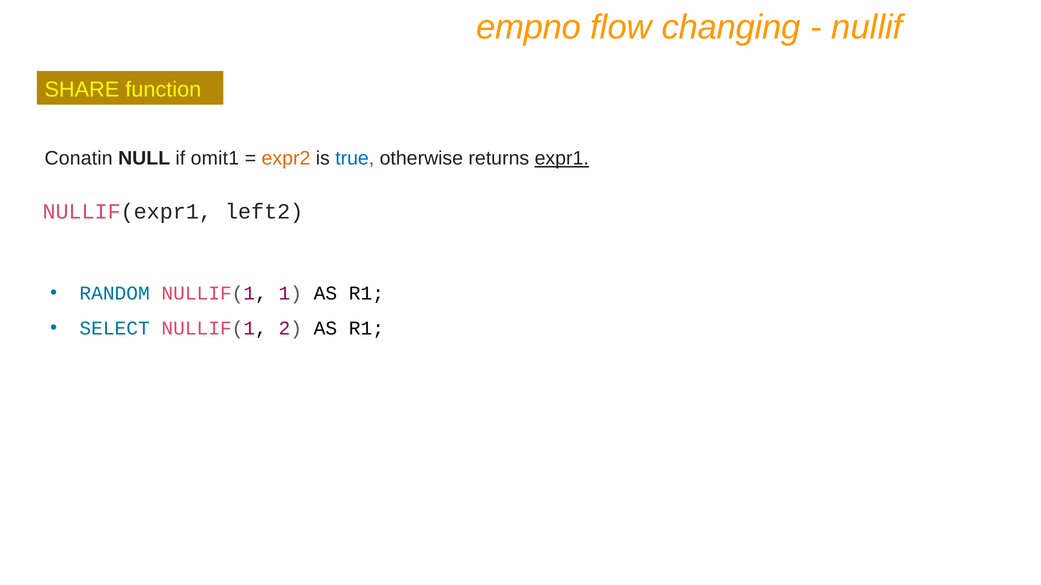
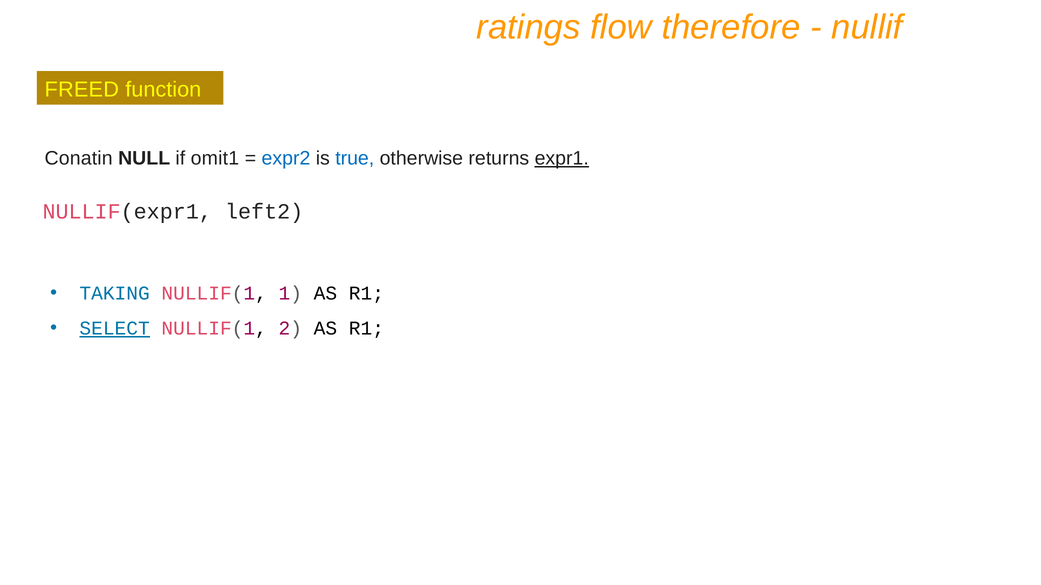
empno: empno -> ratings (529, 27)
changing: changing -> therefore (731, 27)
SHARE: SHARE -> FREED (82, 90)
expr2 colour: orange -> blue (286, 159)
RANDOM: RANDOM -> TAKING (115, 294)
SELECT underline: none -> present (115, 329)
